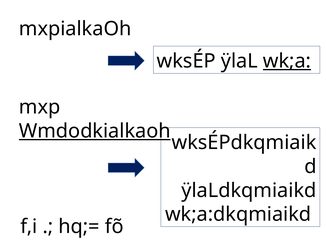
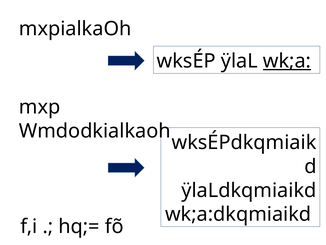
Wmdodkialkaoh underline: present -> none (95, 131)
